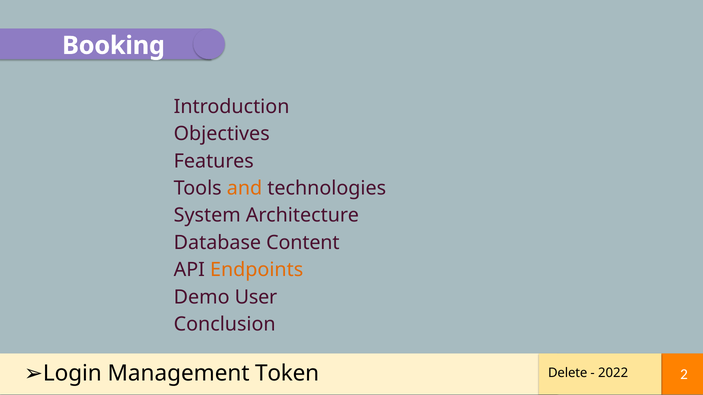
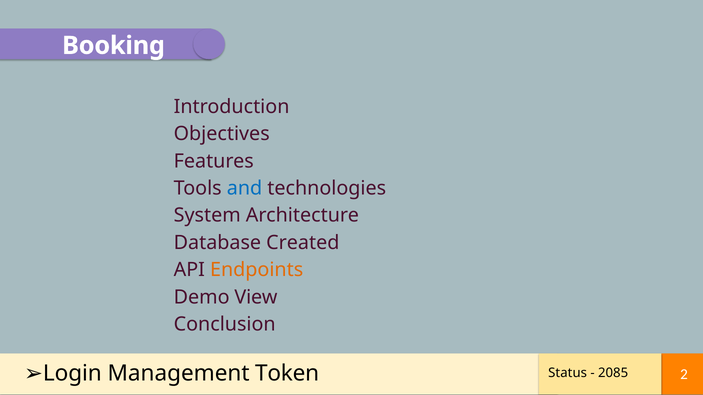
and colour: orange -> blue (245, 189)
Content: Content -> Created (303, 243)
User: User -> View (256, 297)
Delete: Delete -> Status (568, 373)
2022: 2022 -> 2085 (613, 373)
